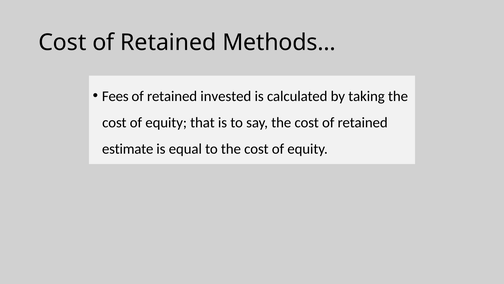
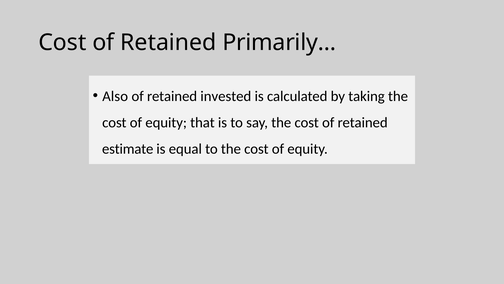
Methods…: Methods… -> Primarily… (279, 42)
Fees: Fees -> Also (115, 96)
